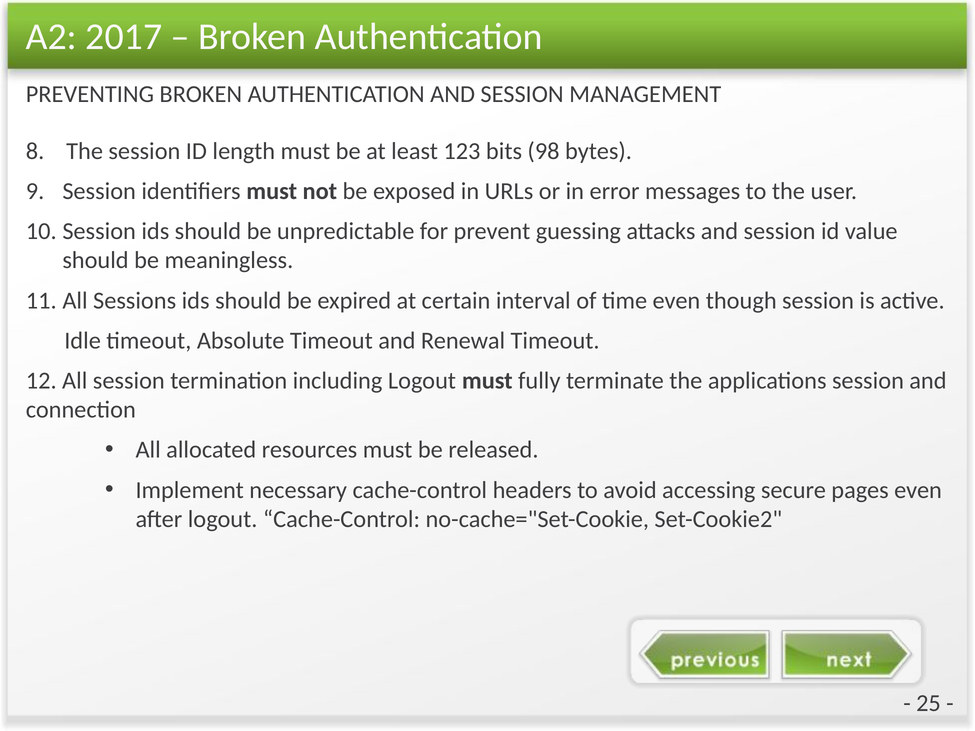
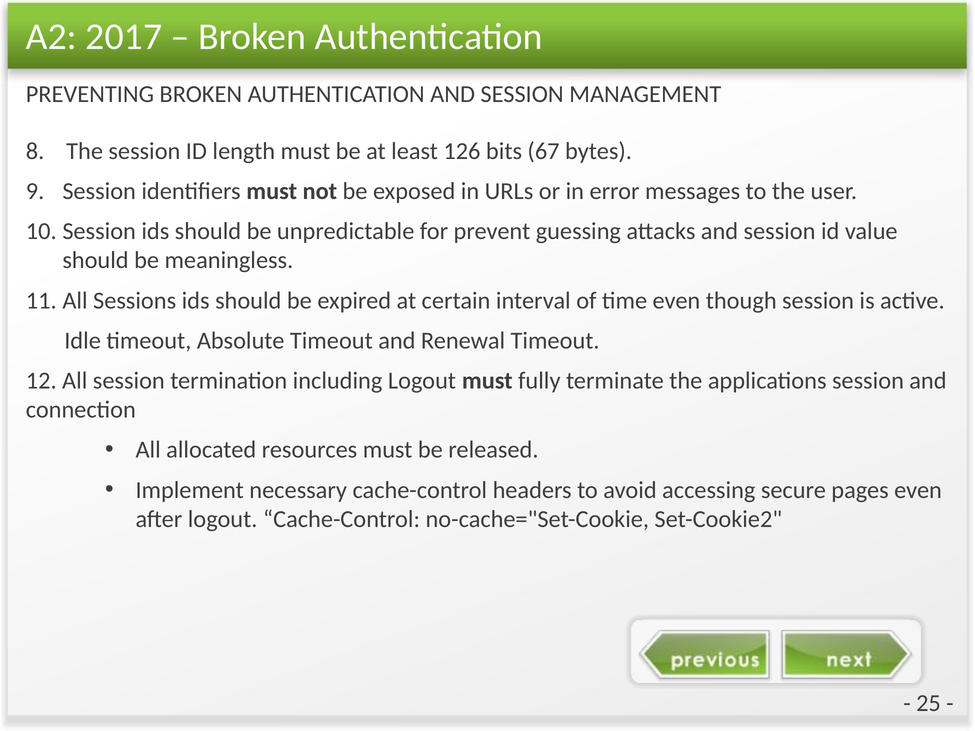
123: 123 -> 126 (462, 151)
98: 98 -> 67 (544, 151)
